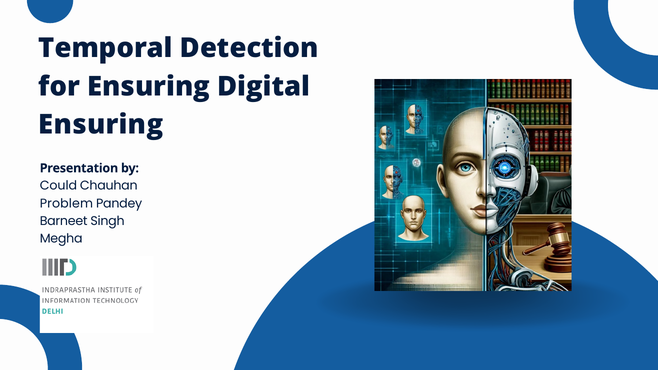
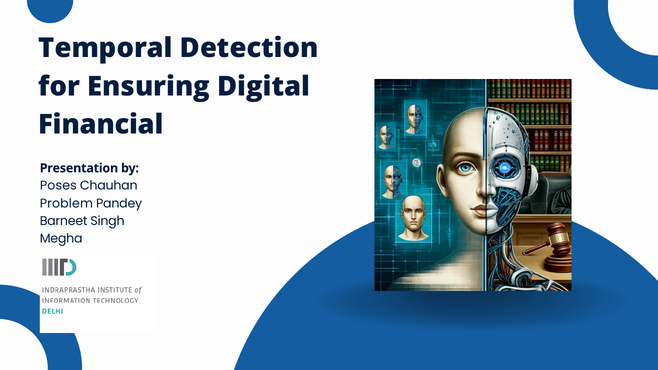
Ensuring: Ensuring -> Financial (101, 125)
Could: Could -> Poses (58, 186)
